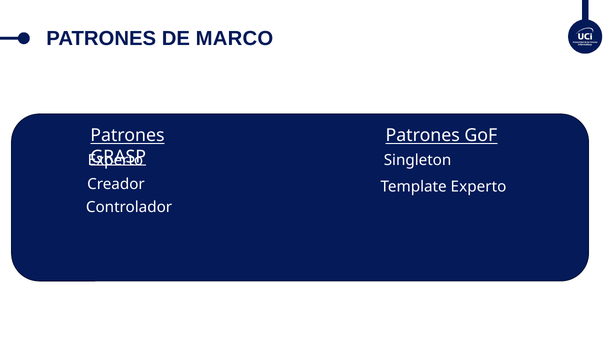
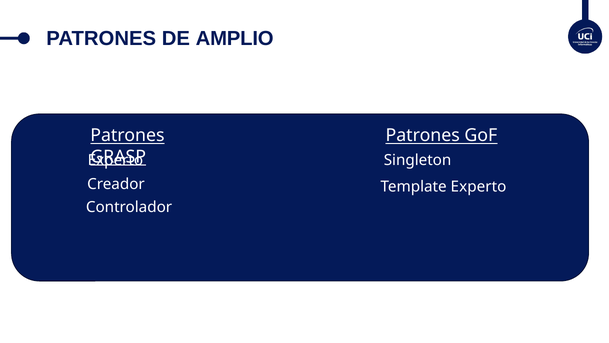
MARCO: MARCO -> AMPLIO (235, 39)
